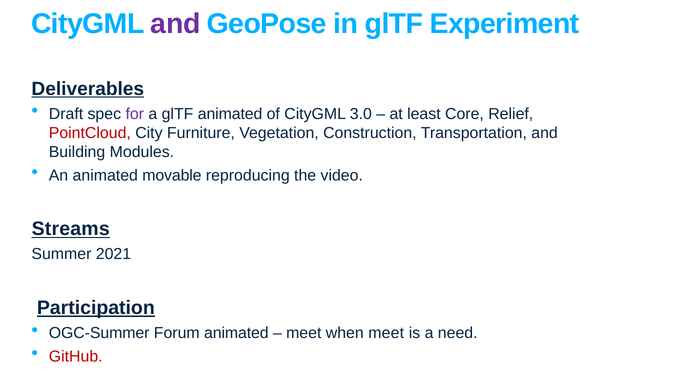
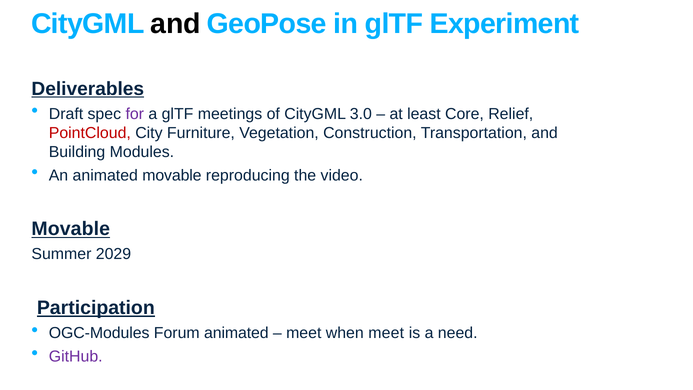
and colour: purple -> black (175, 24)
glTF animated: animated -> meetings (230, 114)
Streams: Streams -> Movable (71, 229)
2021: 2021 -> 2029 (113, 254)
OGC-Summer: OGC-Summer -> OGC-Modules (99, 333)
GitHub colour: red -> purple (76, 356)
